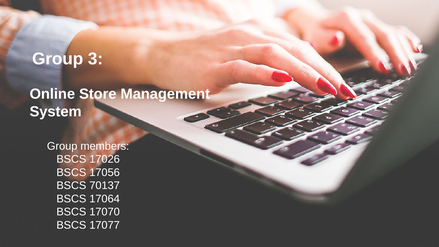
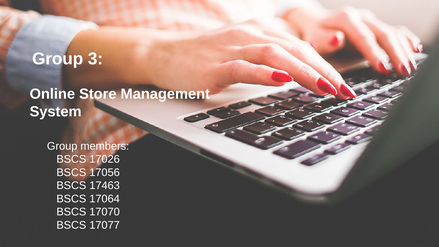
70137: 70137 -> 17463 (105, 186)
